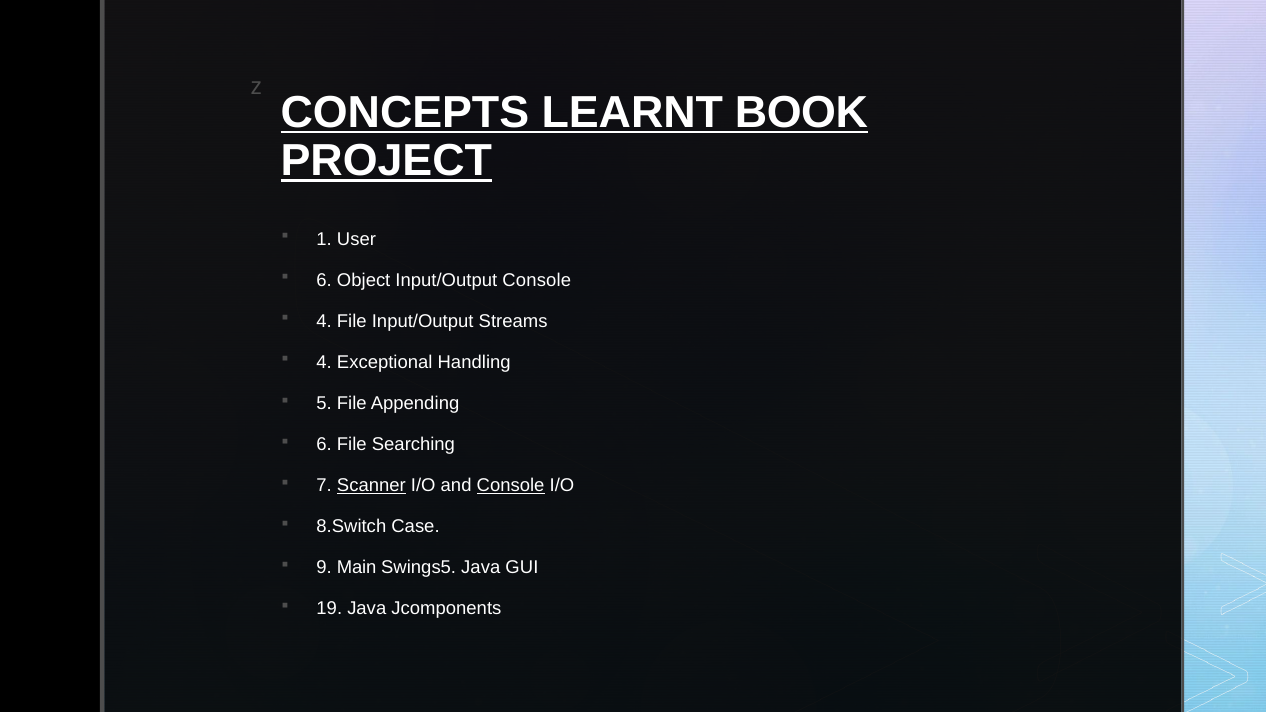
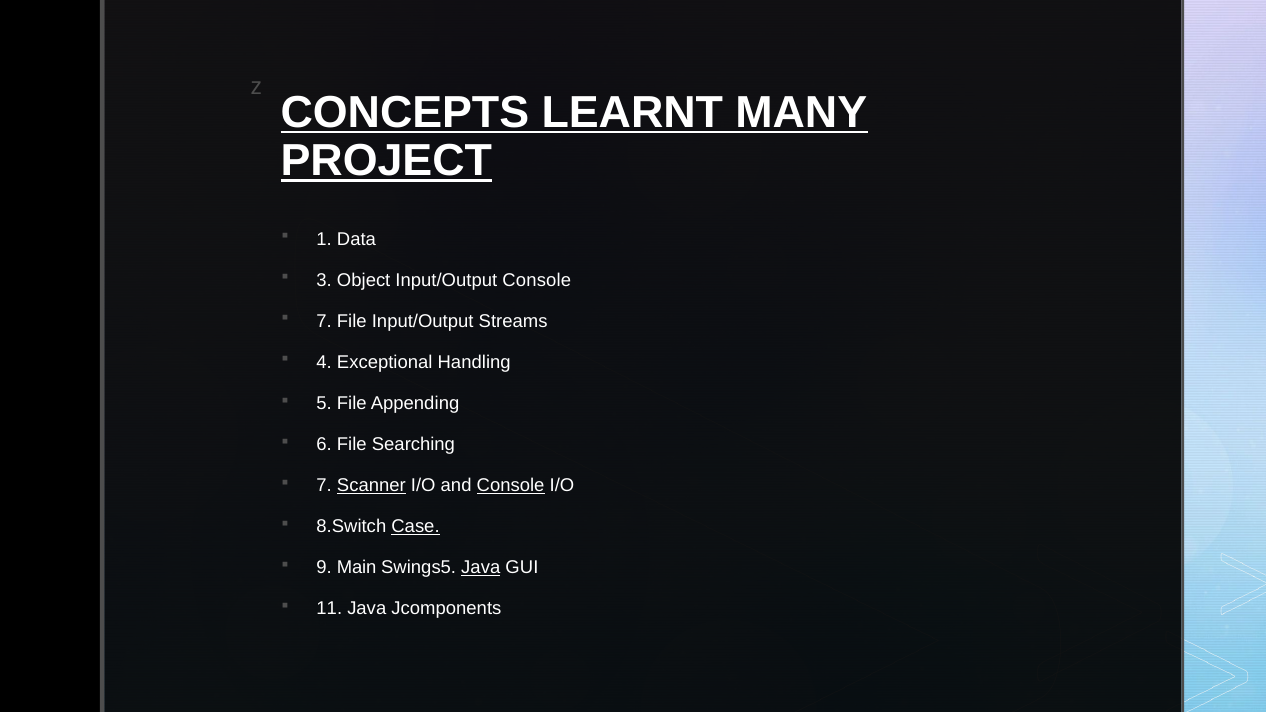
BOOK: BOOK -> MANY (801, 113)
User: User -> Data (356, 239)
6: 6 -> 3 (324, 280)
4: 4 -> 7 (324, 321)
Case underline: none -> present (416, 527)
Java underline: none -> present (481, 568)
19: 19 -> 11 (329, 609)
